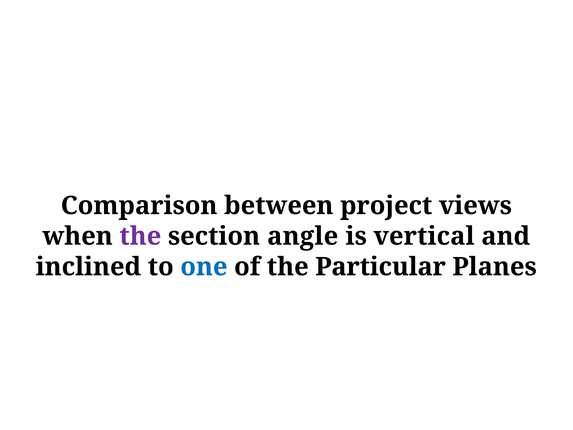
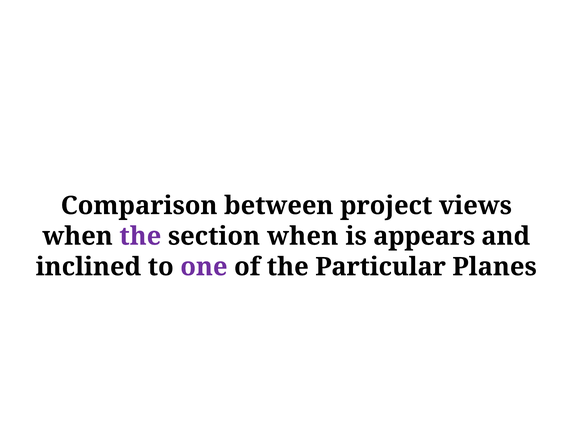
section angle: angle -> when (303, 236)
vertical: vertical -> appears (424, 236)
one colour: blue -> purple (204, 267)
